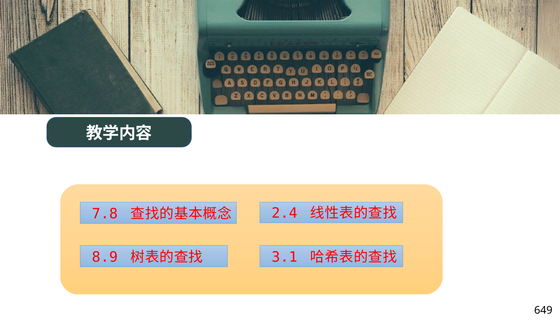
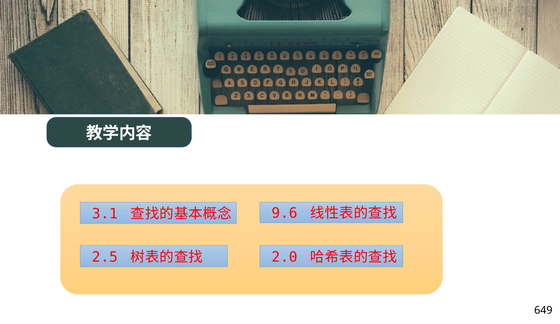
7.8: 7.8 -> 3.1 (105, 213)
2.4: 2.4 -> 9.6 (284, 213)
8.9: 8.9 -> 2.5 (105, 257)
3.1: 3.1 -> 2.0 (284, 257)
